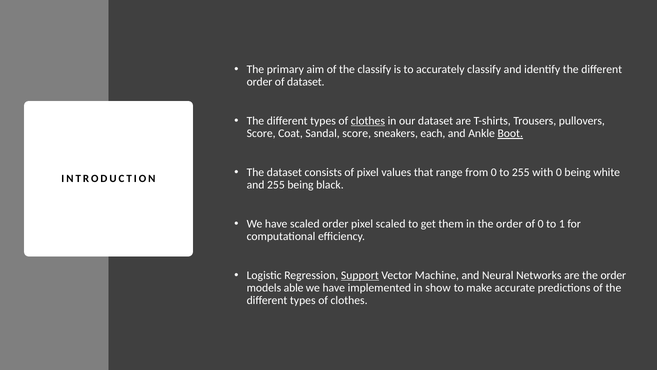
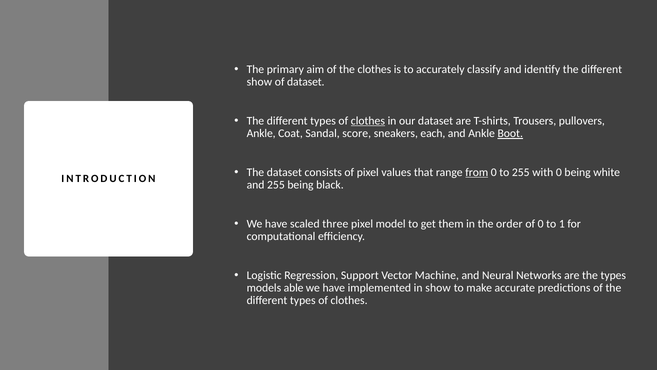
the classify: classify -> clothes (374, 69)
order: order -> show (259, 82)
Score: Score -> Ankle (261, 133)
from underline: none -> present (477, 172)
scaled order: order -> three (335, 224)
pixel scaled: scaled -> model (391, 224)
Support underline: present -> none (360, 275)
are the order: order -> types (613, 275)
